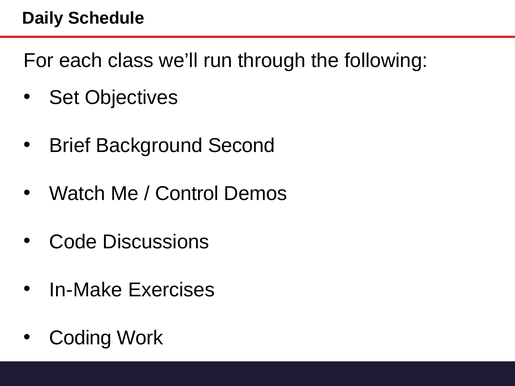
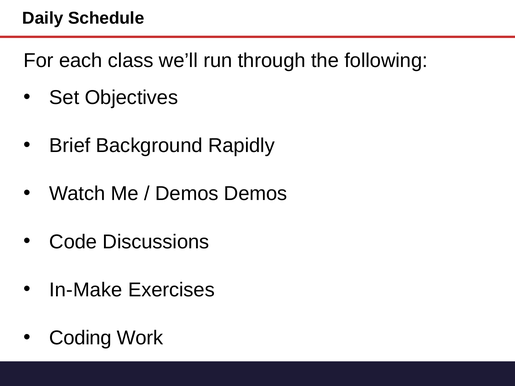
Second: Second -> Rapidly (241, 146)
Control: Control -> Demos (187, 194)
